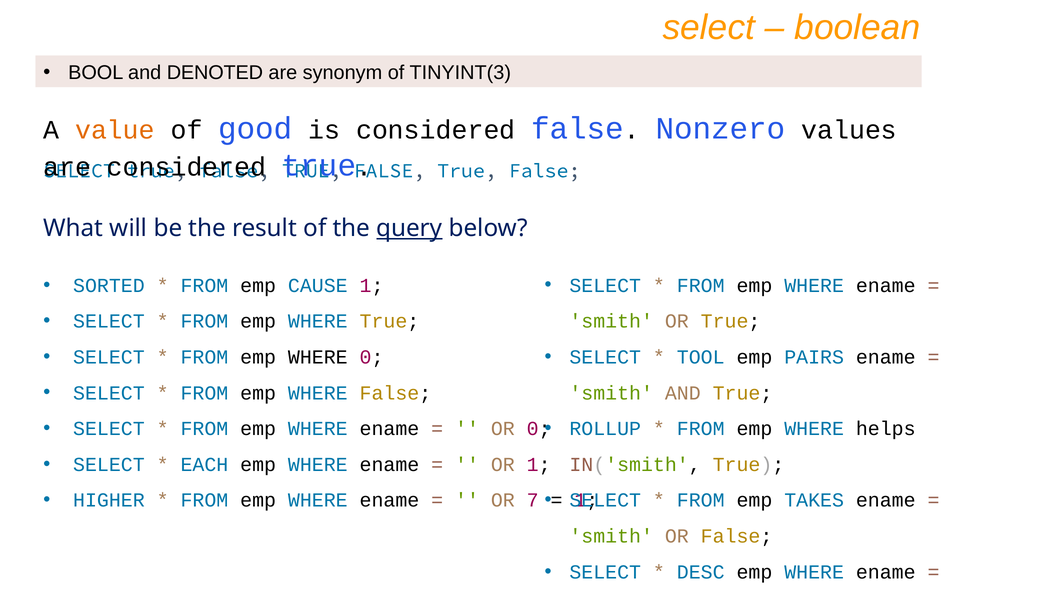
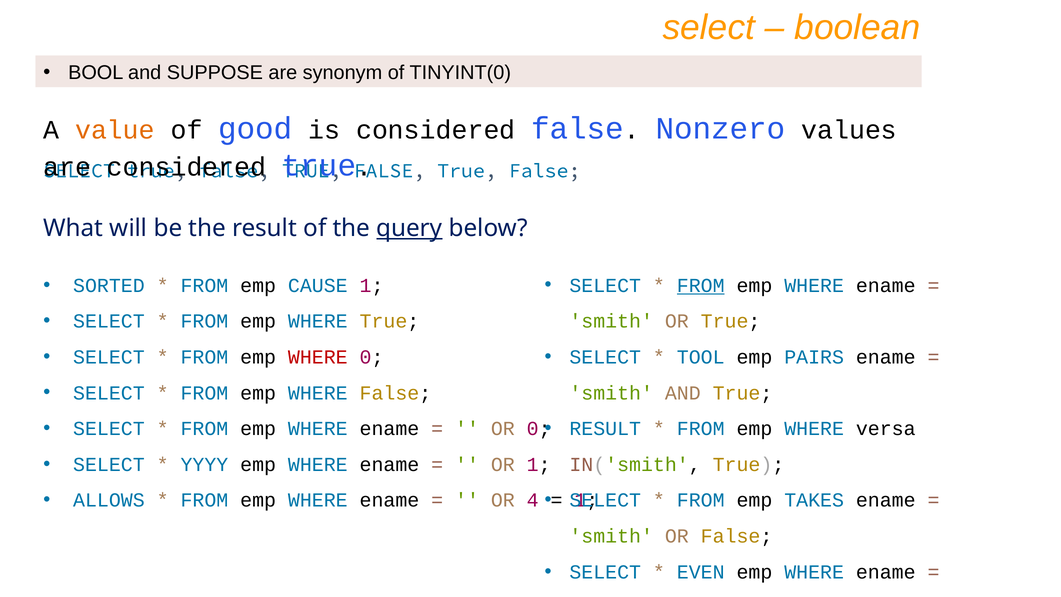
DENOTED: DENOTED -> SUPPOSE (215, 73)
TINYINT(3: TINYINT(3 -> TINYINT(0 (460, 73)
FROM underline: none -> present (701, 285)
WHERE colour: black -> red (318, 357)
ROLLUP: ROLLUP -> RESULT (605, 429)
helps: helps -> versa (886, 429)
EACH: EACH -> YYYY (204, 464)
HIGHER: HIGHER -> ALLOWS (109, 500)
7: 7 -> 4 (533, 500)
DESC: DESC -> EVEN (701, 572)
